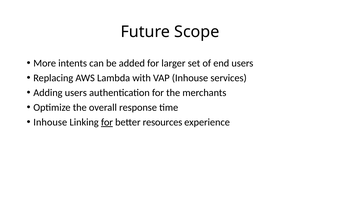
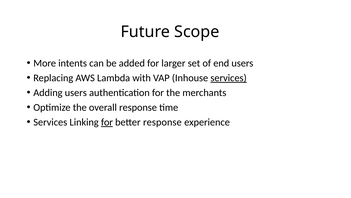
services underline: none -> present (229, 78)
Inhouse: Inhouse -> Services (50, 122)
better resources: resources -> response (162, 122)
